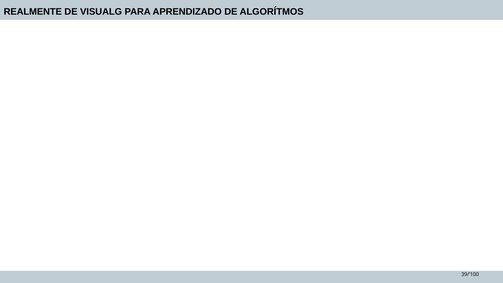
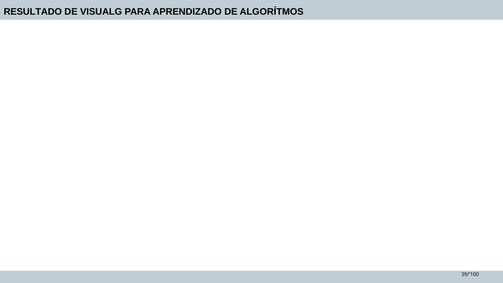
REALMENTE: REALMENTE -> RESULTADO (33, 12)
